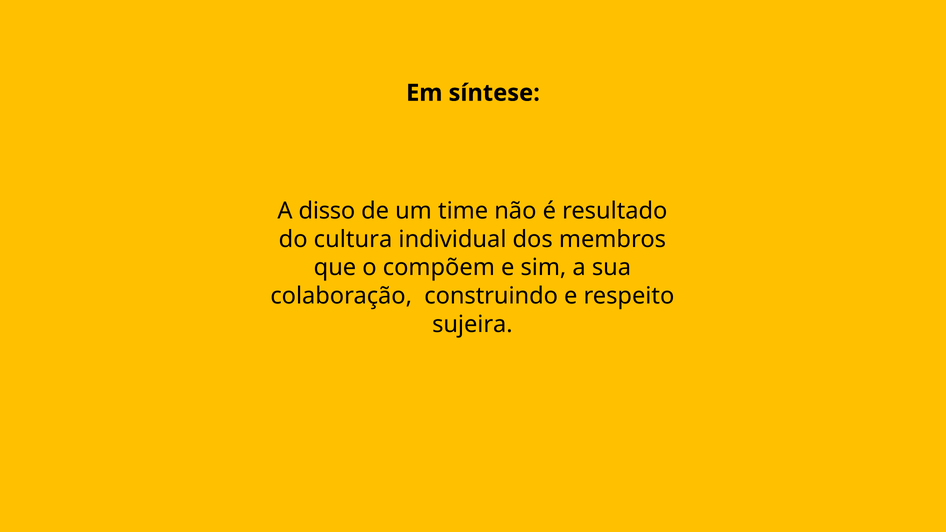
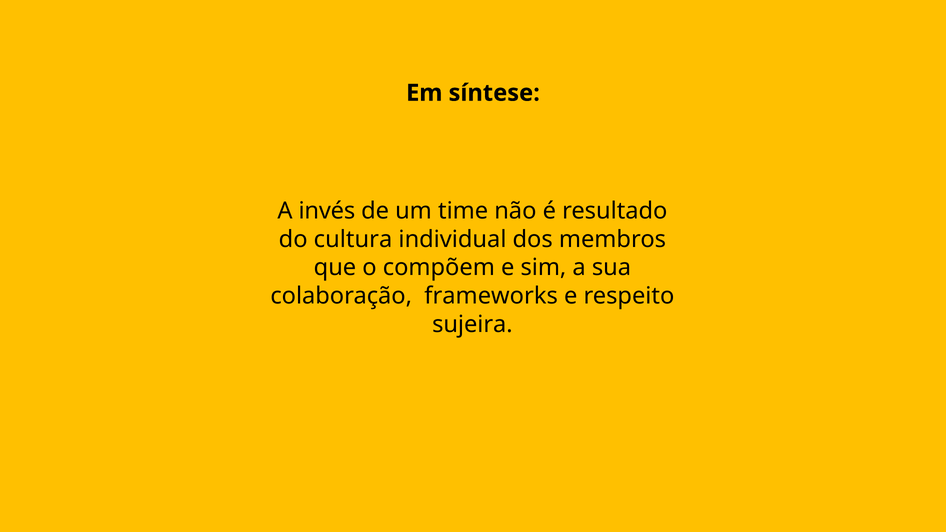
disso: disso -> invés (327, 211)
construindo: construindo -> frameworks (491, 296)
